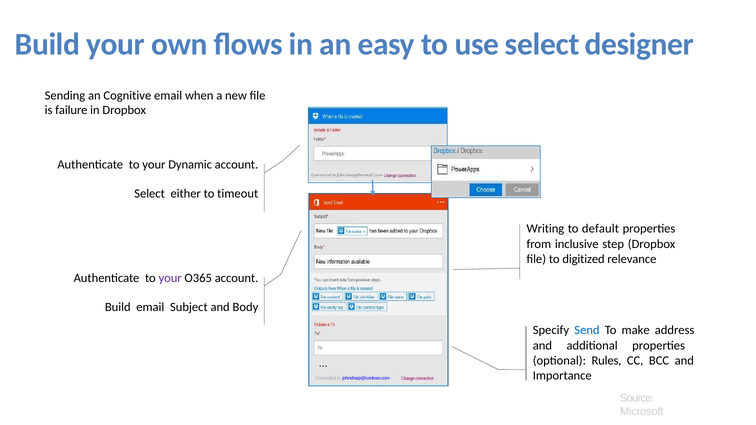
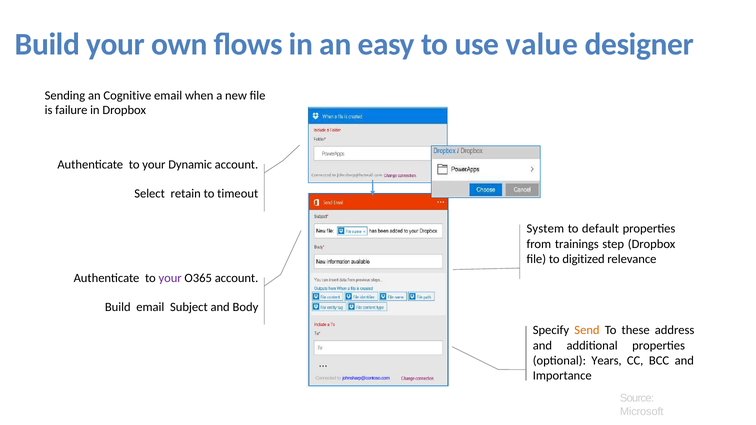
use select: select -> value (542, 45)
either: either -> retain (186, 194)
Writing: Writing -> System (545, 229)
inclusive: inclusive -> trainings (577, 244)
Send colour: blue -> orange (587, 331)
make: make -> these (636, 331)
Rules: Rules -> Years (607, 361)
